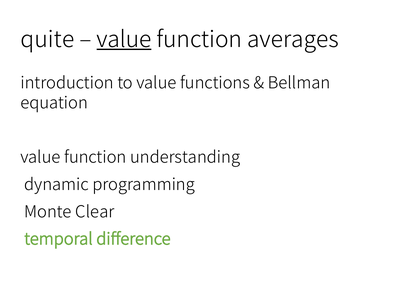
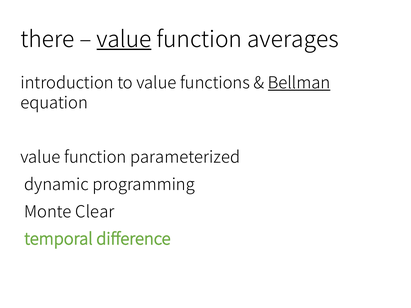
quite: quite -> there (47, 40)
Bellman underline: none -> present (299, 83)
understanding: understanding -> parameterized (185, 158)
